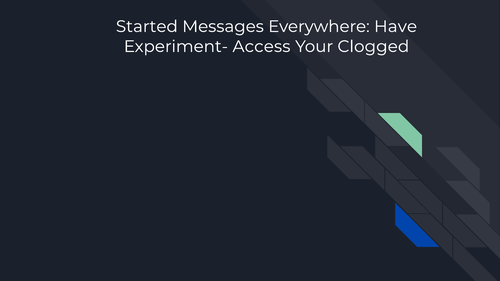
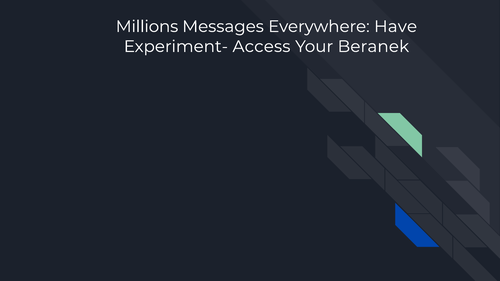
Started: Started -> Millions (147, 27)
Clogged: Clogged -> Beranek (373, 47)
